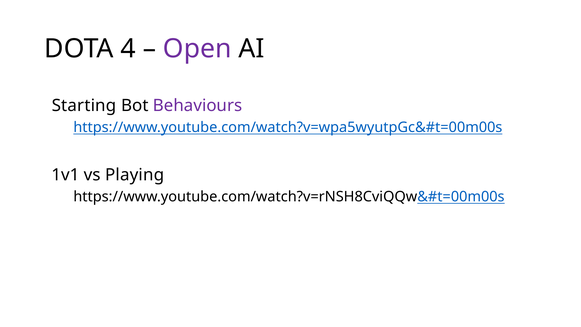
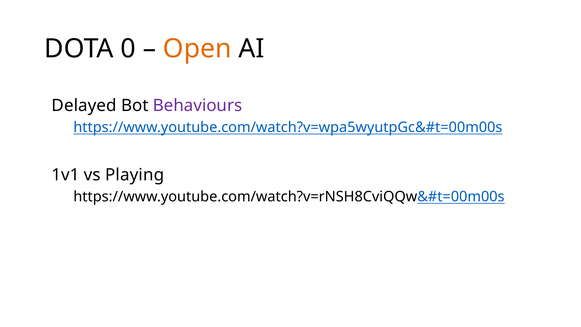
4: 4 -> 0 (128, 49)
Open colour: purple -> orange (197, 49)
Starting: Starting -> Delayed (84, 105)
